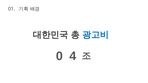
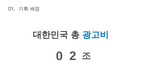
0 4: 4 -> 2 (73, 56)
